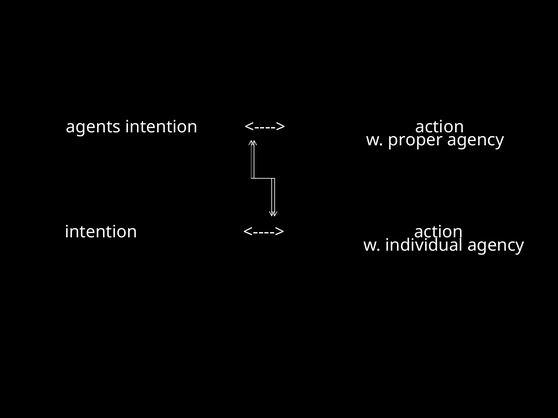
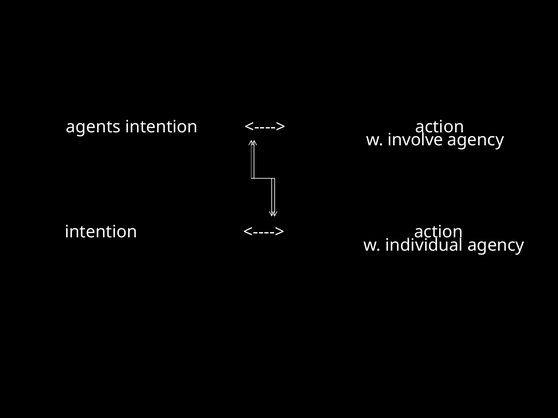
proper: proper -> involve (415, 140)
